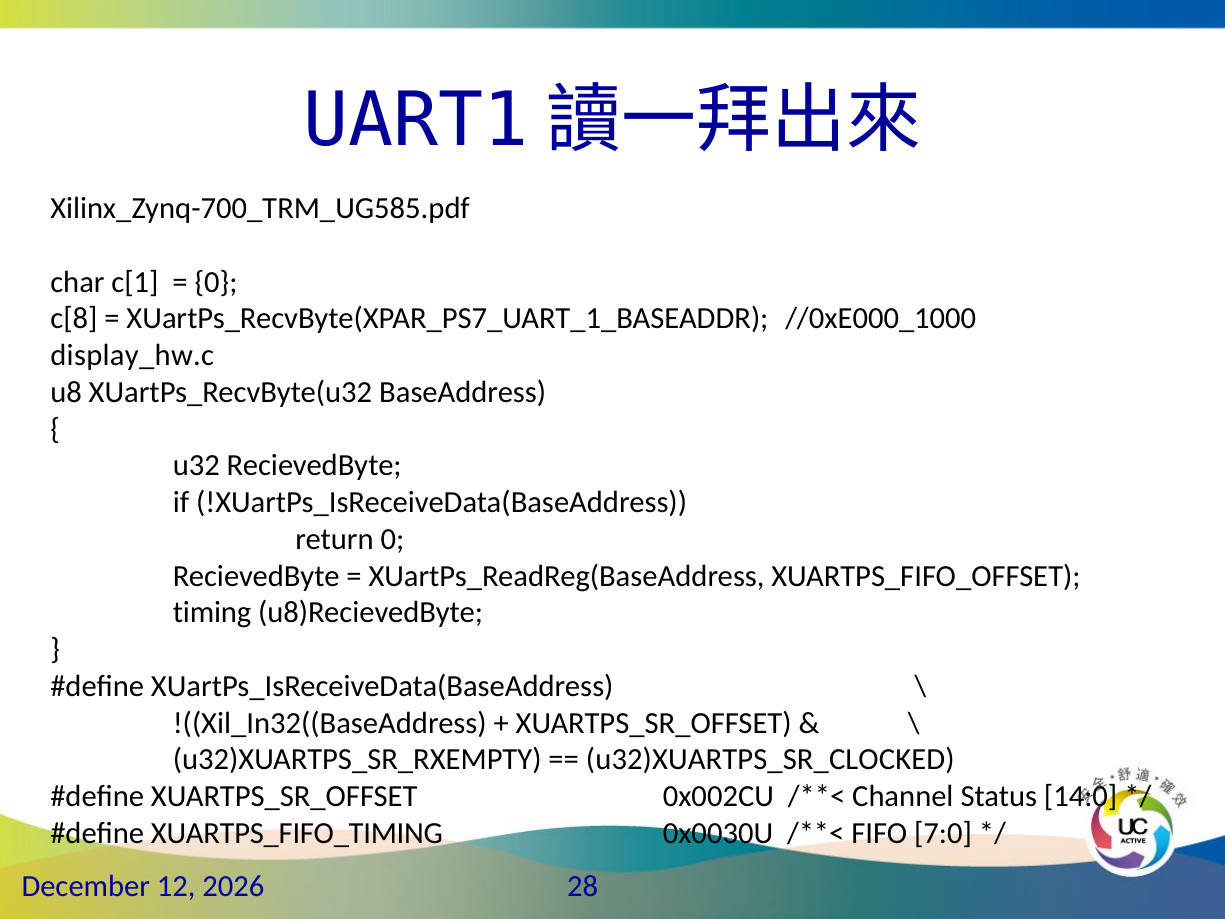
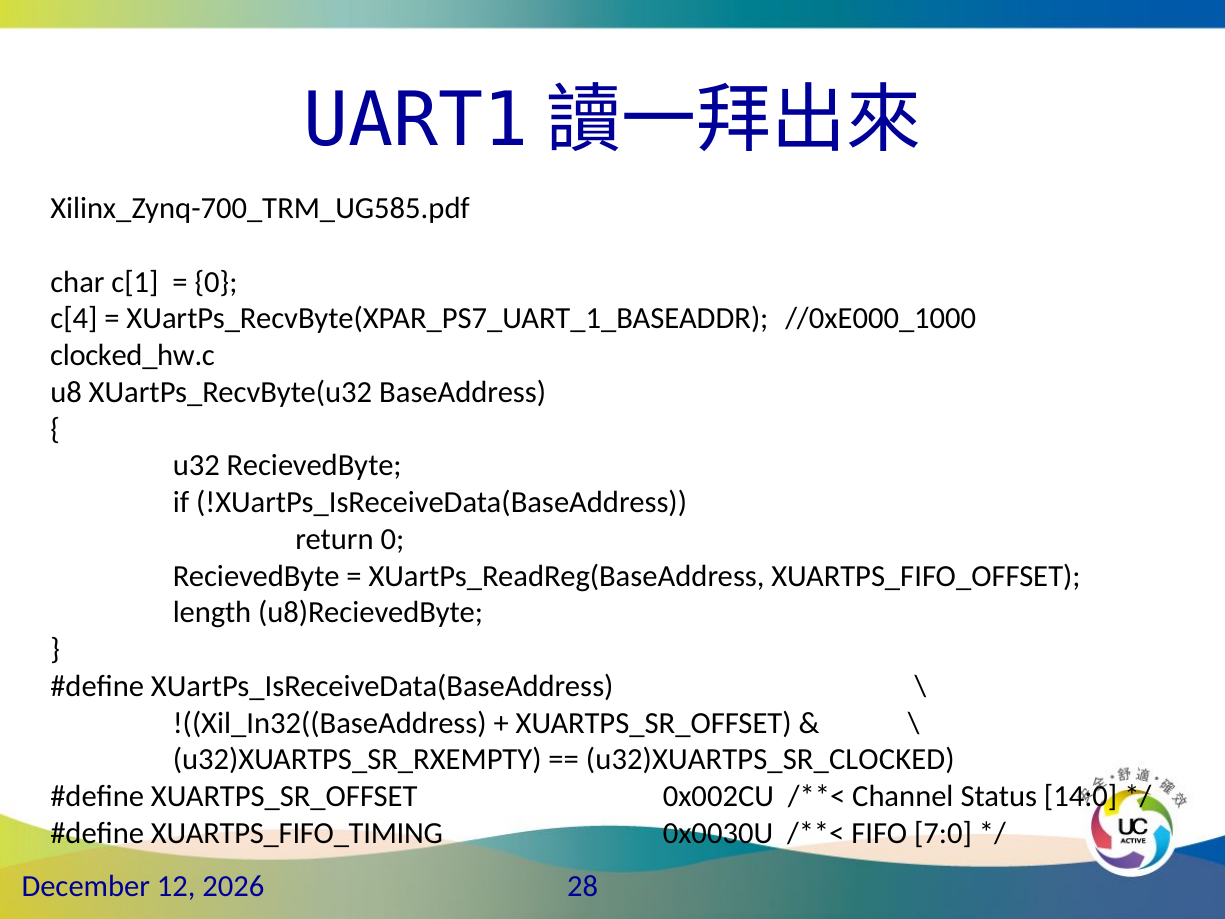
c[8: c[8 -> c[4 (74, 319)
display_hw.c: display_hw.c -> clocked_hw.c (133, 355)
timing: timing -> length (212, 613)
